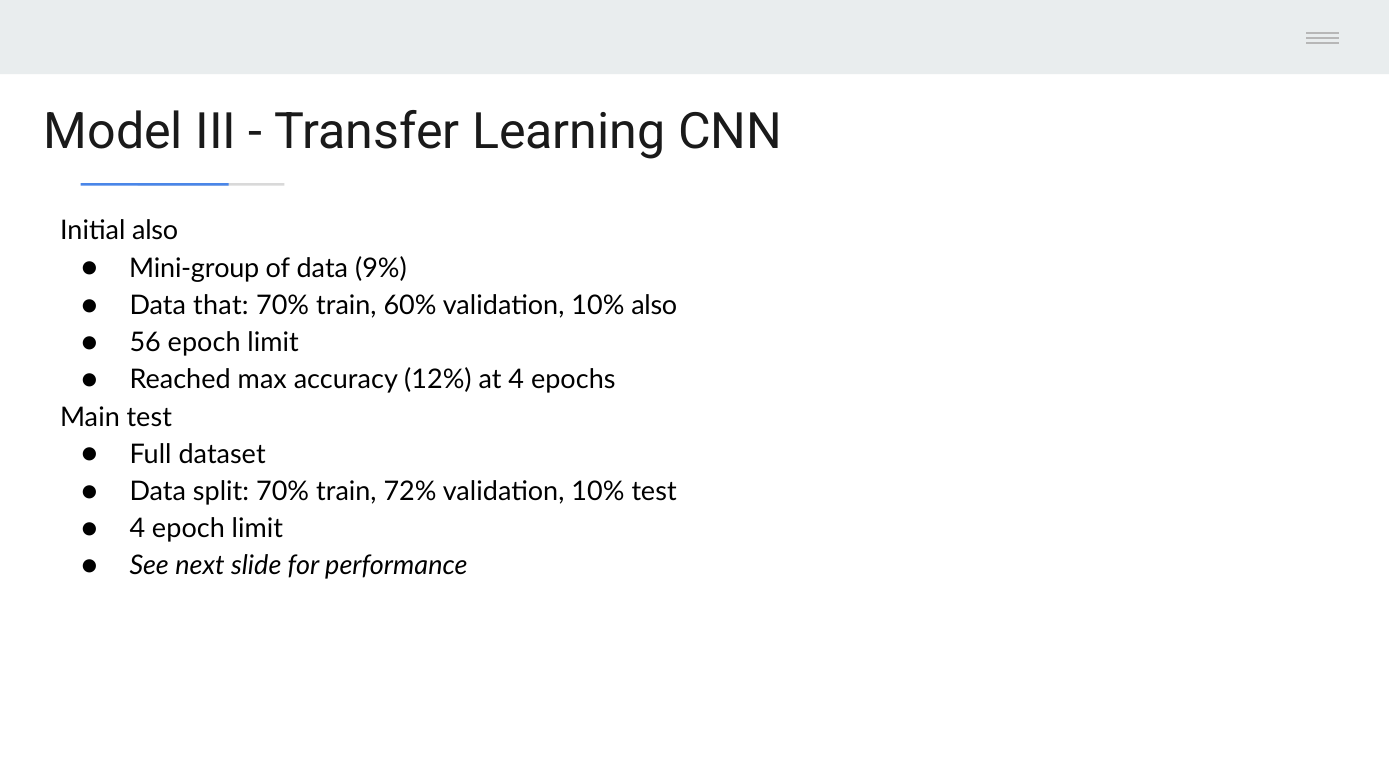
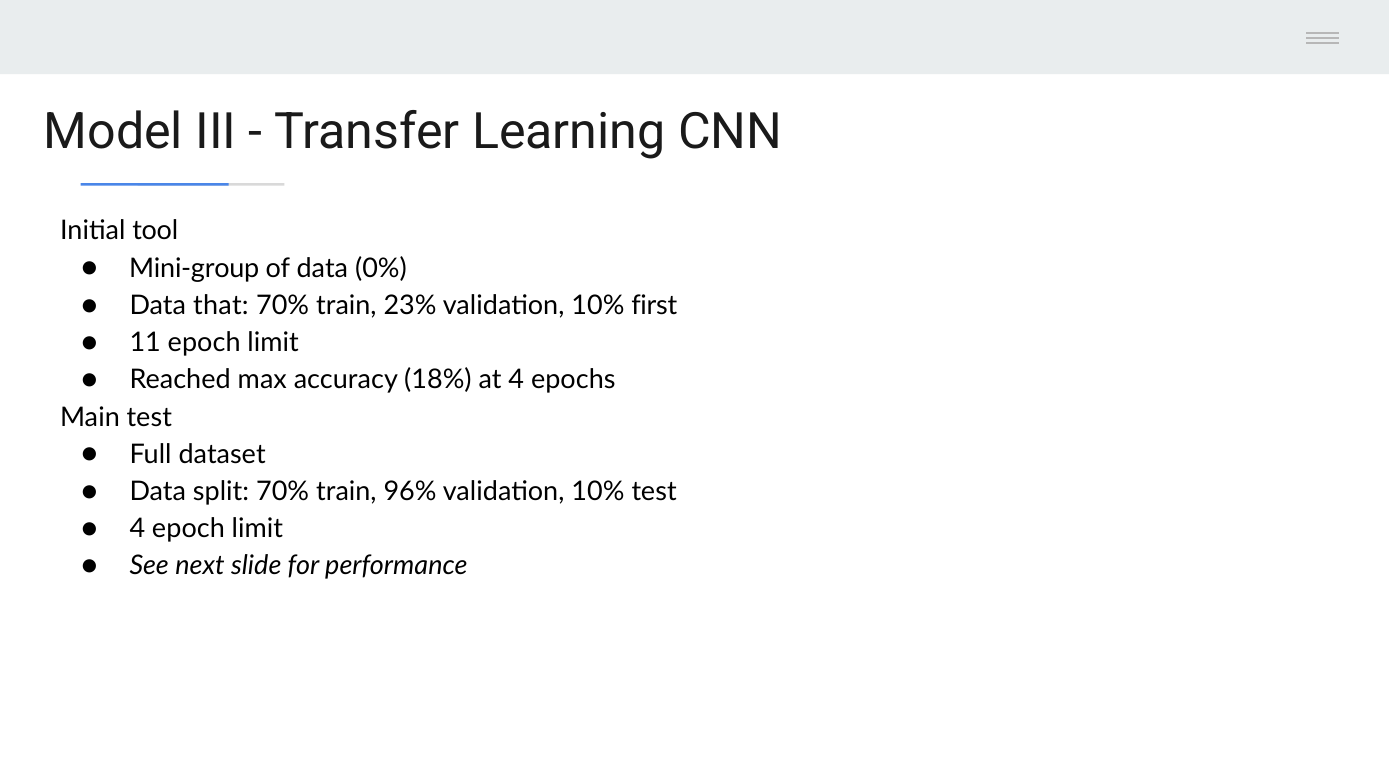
Initial also: also -> tool (155, 231)
9%: 9% -> 0% (381, 268)
60%: 60% -> 23% (410, 306)
10% also: also -> first (654, 306)
56: 56 -> 11 (145, 343)
12%: 12% -> 18% (438, 380)
72%: 72% -> 96% (410, 492)
